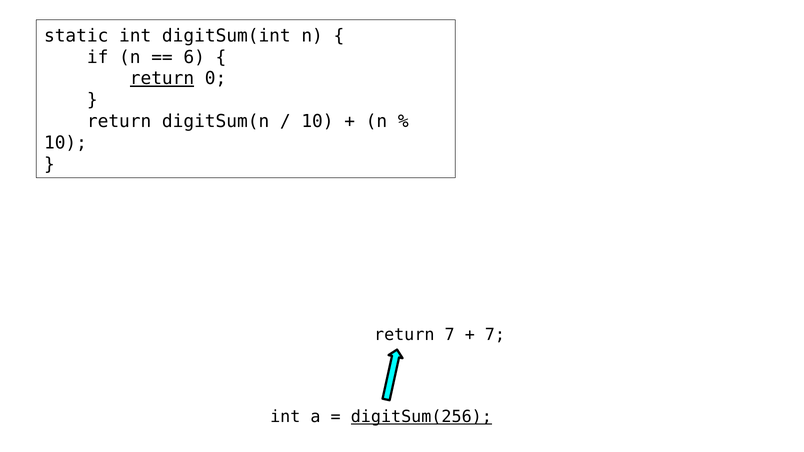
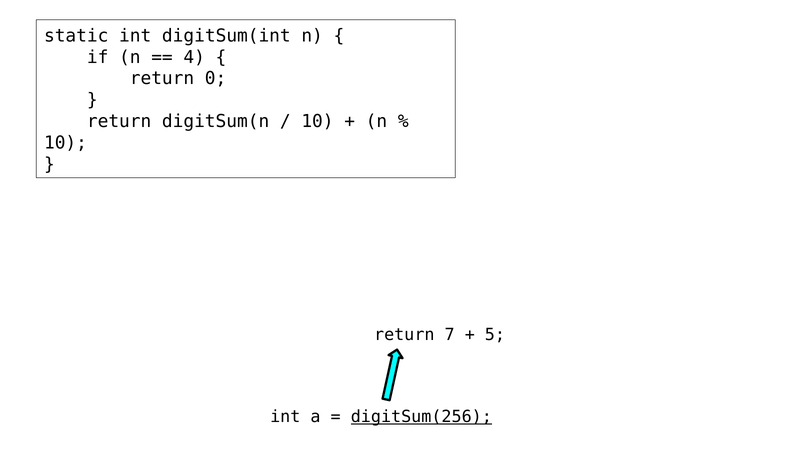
6: 6 -> 4 (194, 57)
return underline: present -> none (162, 79)
7: 7 -> 5 (495, 335)
